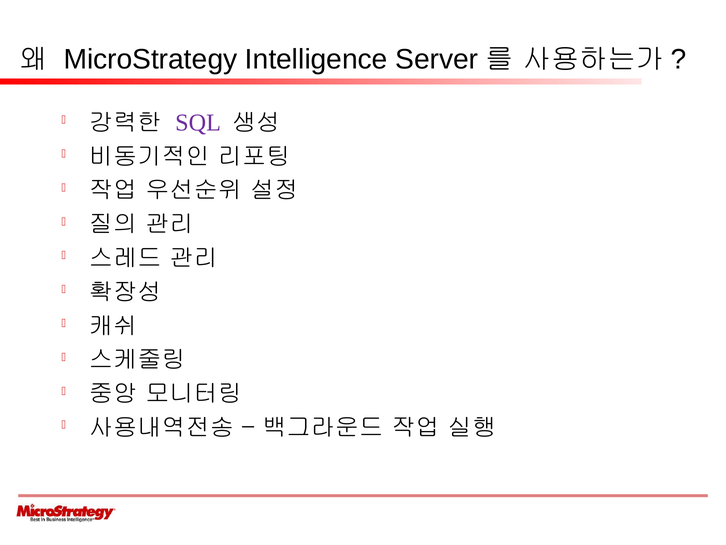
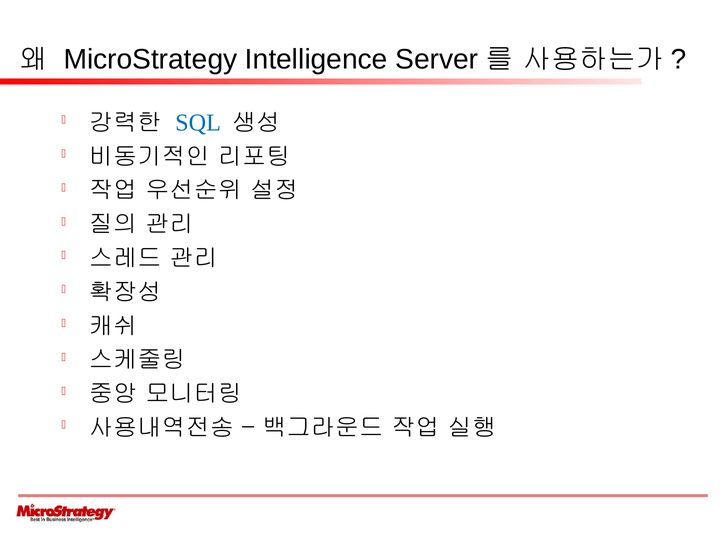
SQL colour: purple -> blue (198, 123)
